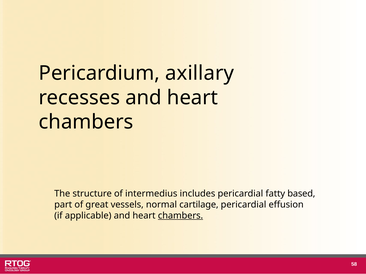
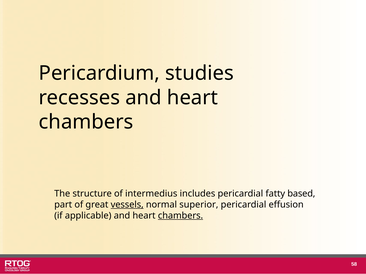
axillary: axillary -> studies (200, 73)
vessels underline: none -> present (127, 205)
cartilage: cartilage -> superior (199, 205)
